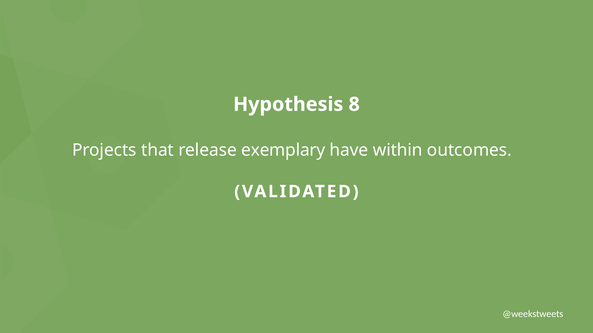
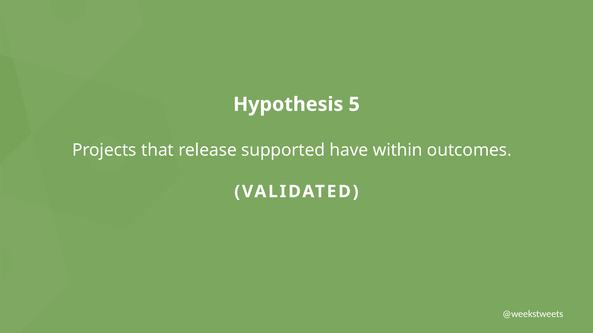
8: 8 -> 5 (354, 105)
exemplary: exemplary -> supported (283, 150)
